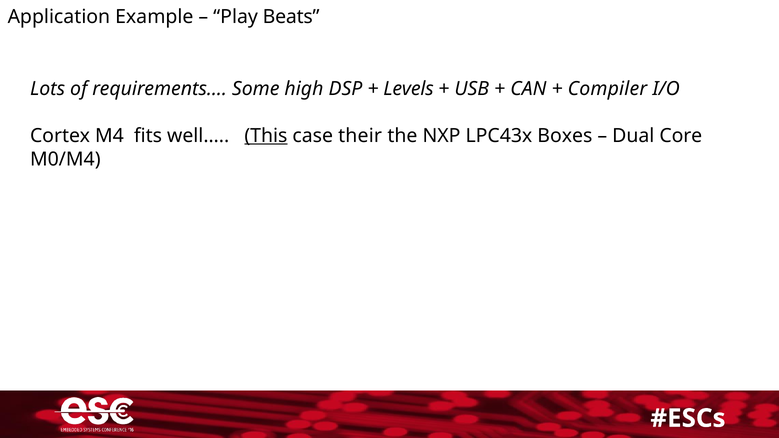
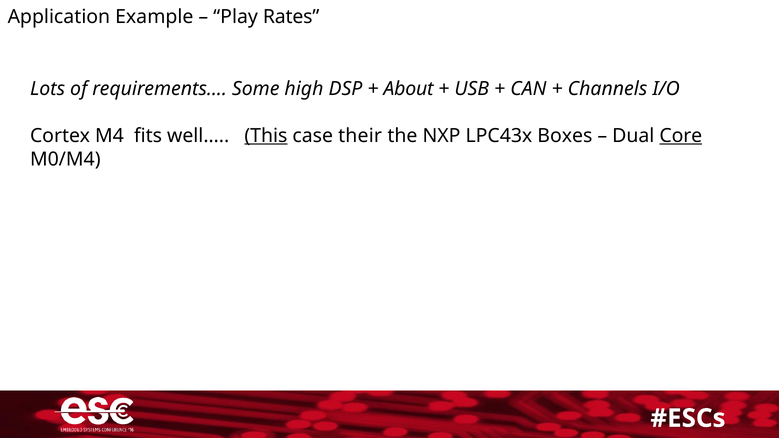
Beats: Beats -> Rates (291, 17)
Levels: Levels -> About (409, 89)
Compiler: Compiler -> Channels (608, 89)
Core underline: none -> present (681, 136)
